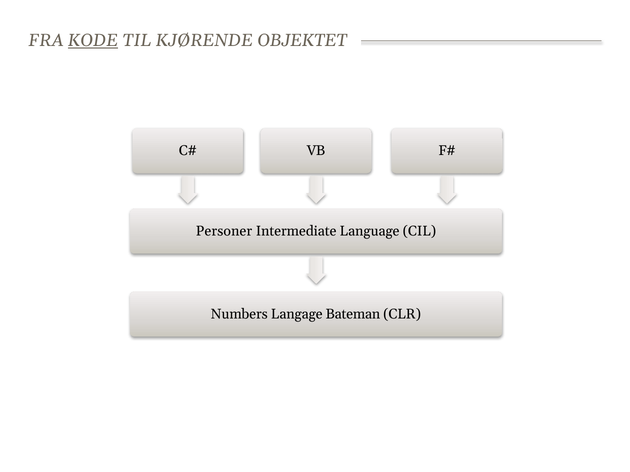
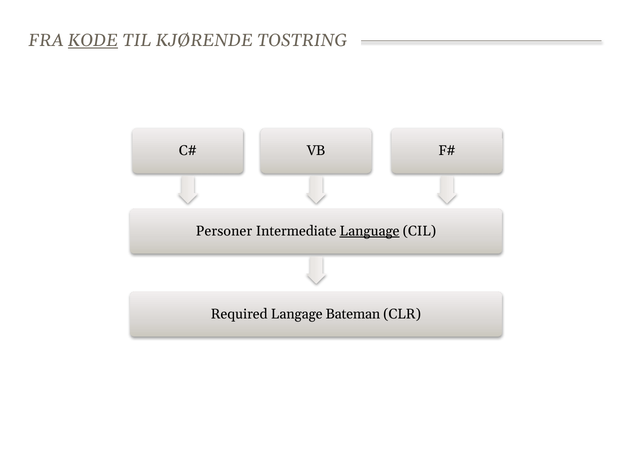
OBJEKTET: OBJEKTET -> TOSTRING (302, 41)
Language underline: none -> present (370, 231)
Numbers: Numbers -> Required (239, 314)
